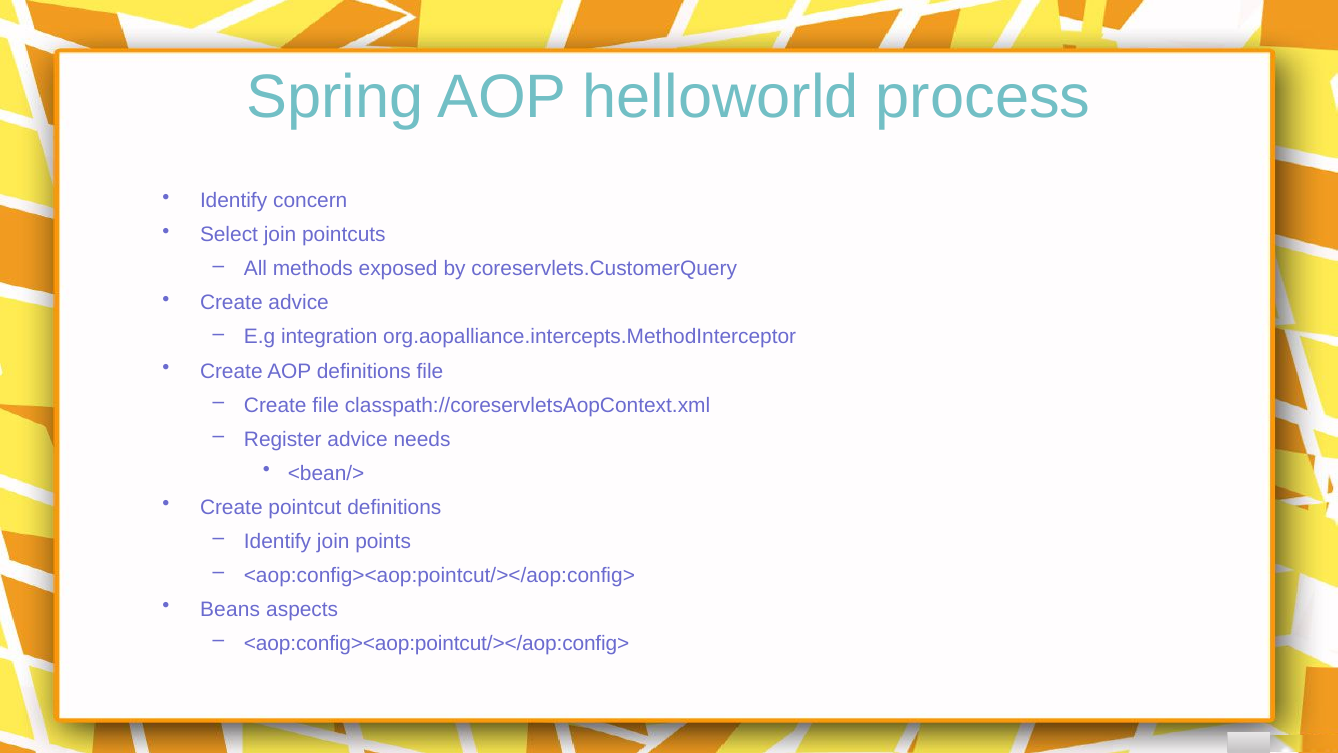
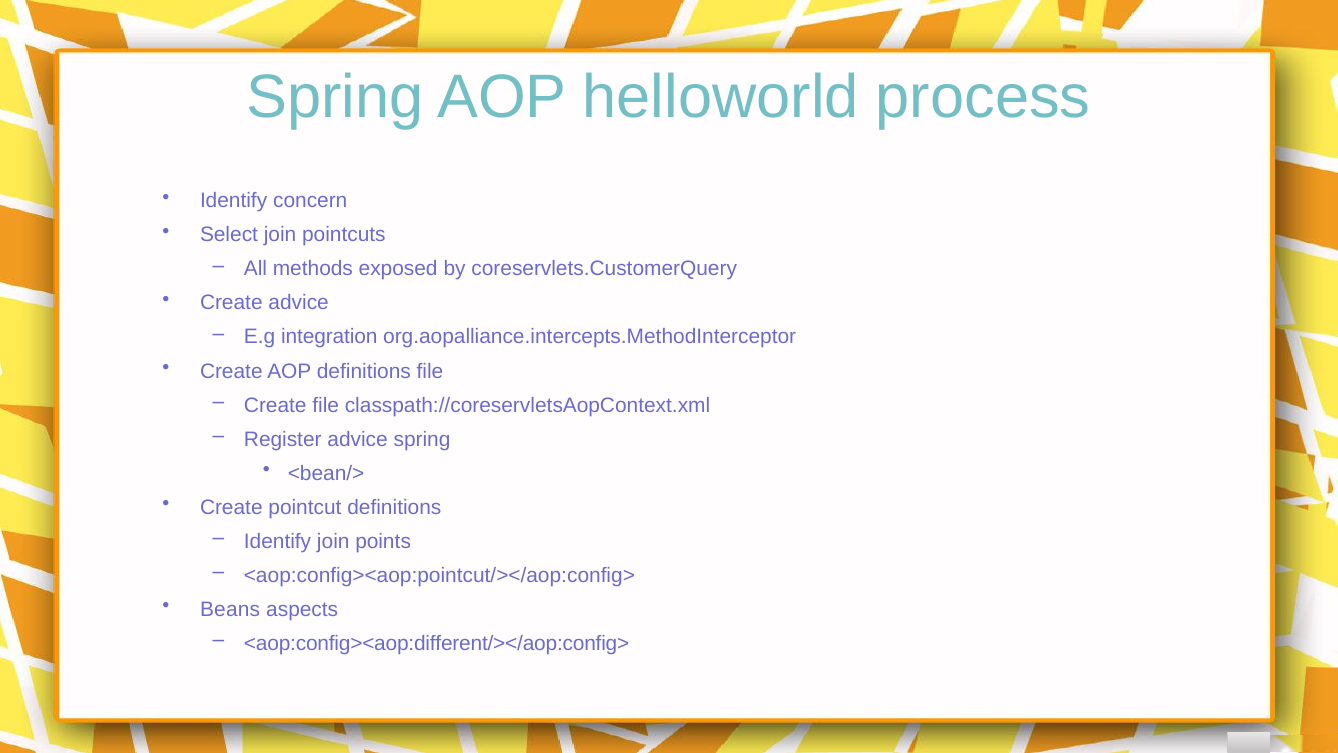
advice needs: needs -> spring (422, 439)
<aop:config><aop:pointcut/></aop:config>: <aop:config><aop:pointcut/></aop:config> -> <aop:config><aop:different/></aop:config> (437, 643)
